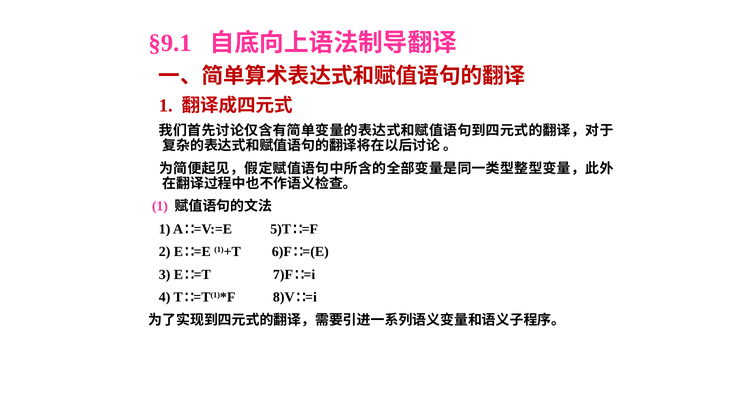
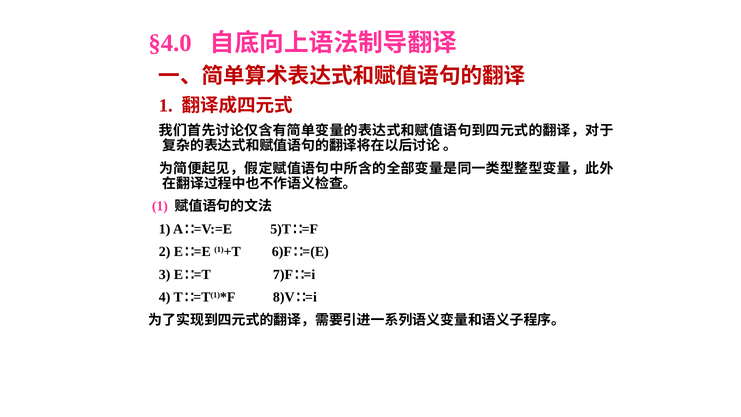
§9.1: §9.1 -> §4.0 (170, 43)
